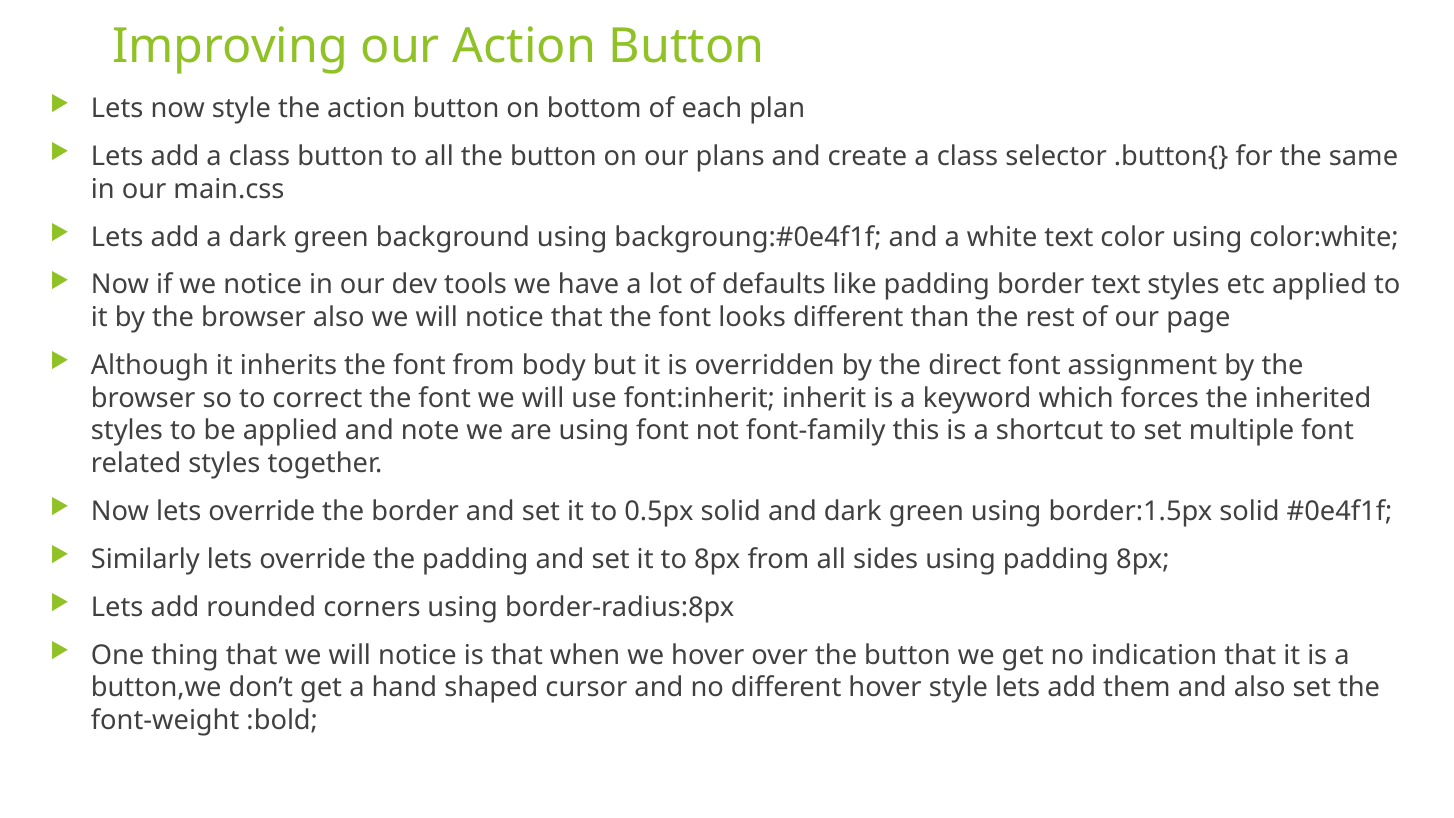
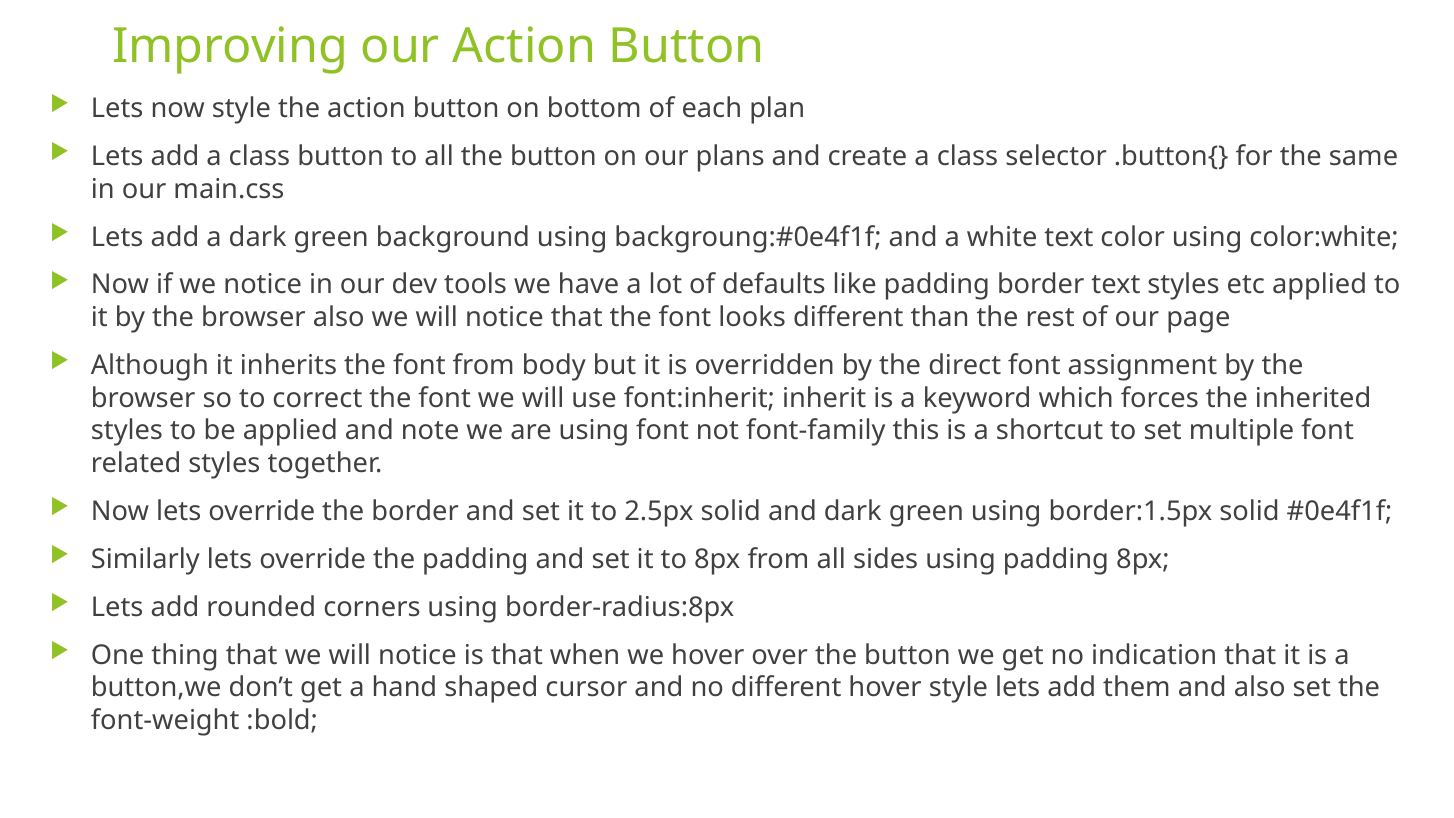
0.5px: 0.5px -> 2.5px (659, 511)
